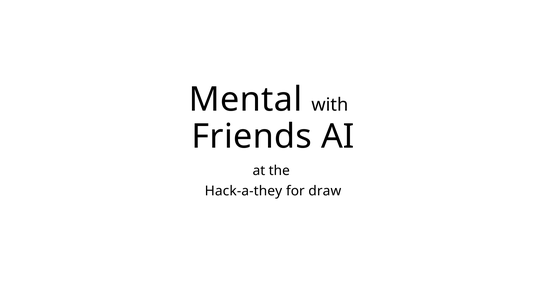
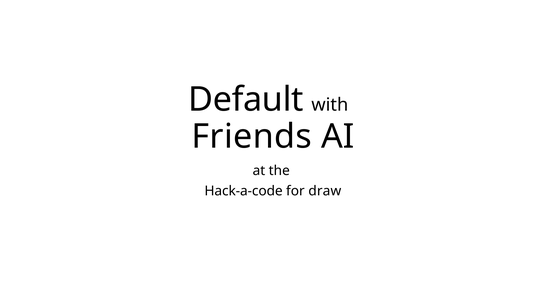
Mental: Mental -> Default (246, 100)
Hack-a-they: Hack-a-they -> Hack-a-code (244, 191)
